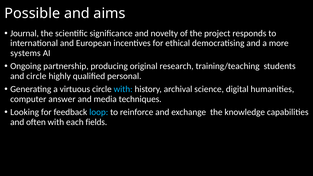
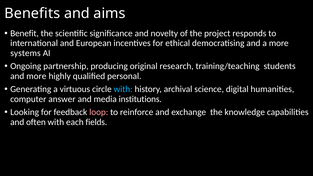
Possible: Possible -> Benefits (32, 13)
Journal: Journal -> Benefit (24, 33)
and circle: circle -> more (36, 76)
techniques: techniques -> institutions (140, 99)
loop colour: light blue -> pink (99, 112)
